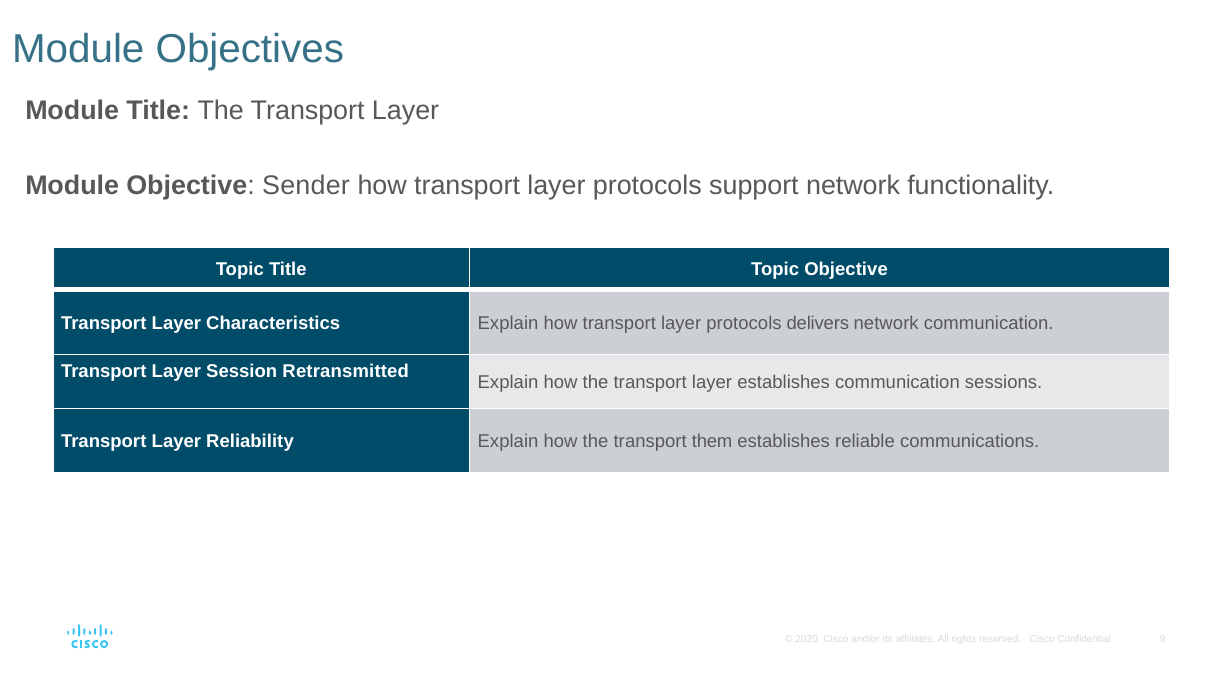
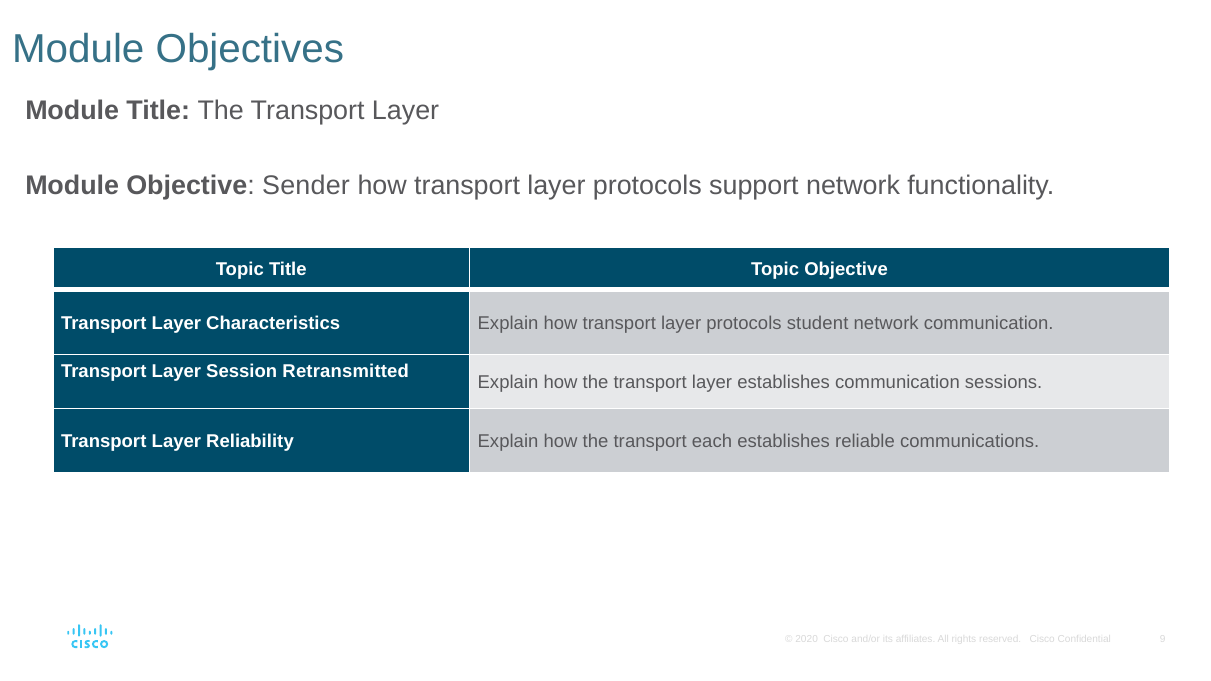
delivers: delivers -> student (818, 323)
them: them -> each (712, 442)
